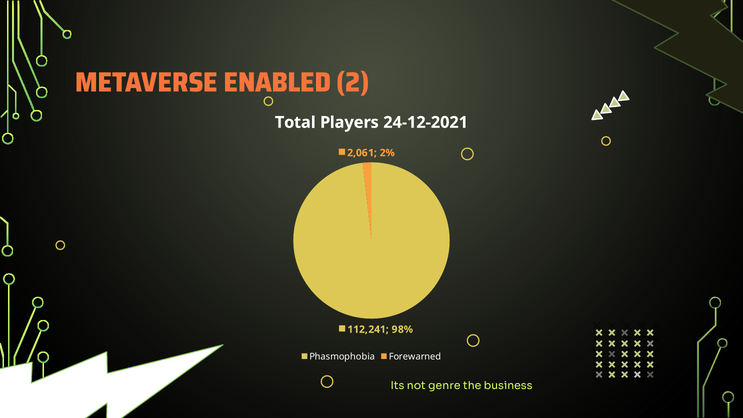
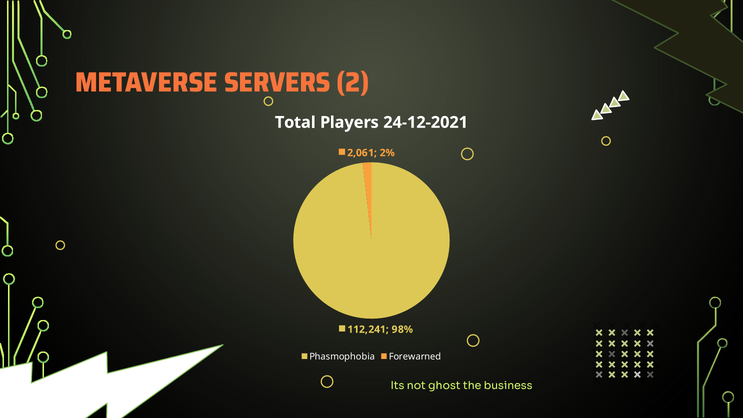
ENABLED: ENABLED -> SERVERS (277, 83)
genre: genre -> ghost (444, 386)
